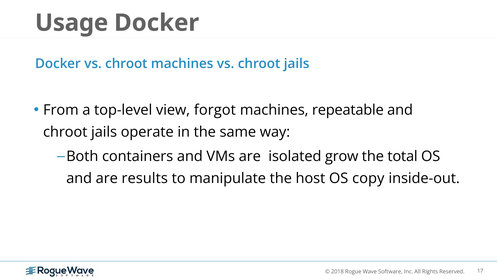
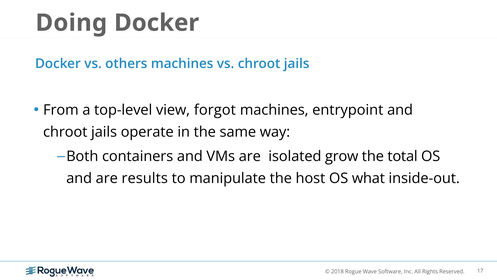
Usage: Usage -> Doing (71, 23)
Docker vs chroot: chroot -> others (126, 64)
repeatable: repeatable -> entrypoint (348, 110)
copy: copy -> what (368, 178)
